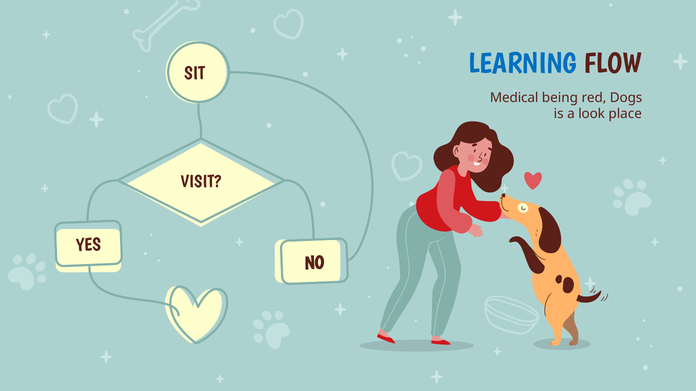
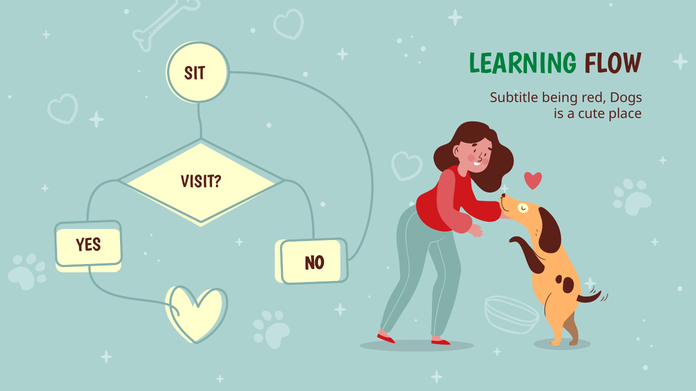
LEARNING colour: blue -> green (522, 63)
Medical: Medical -> Subtitle (514, 98)
look: look -> cute (592, 114)
